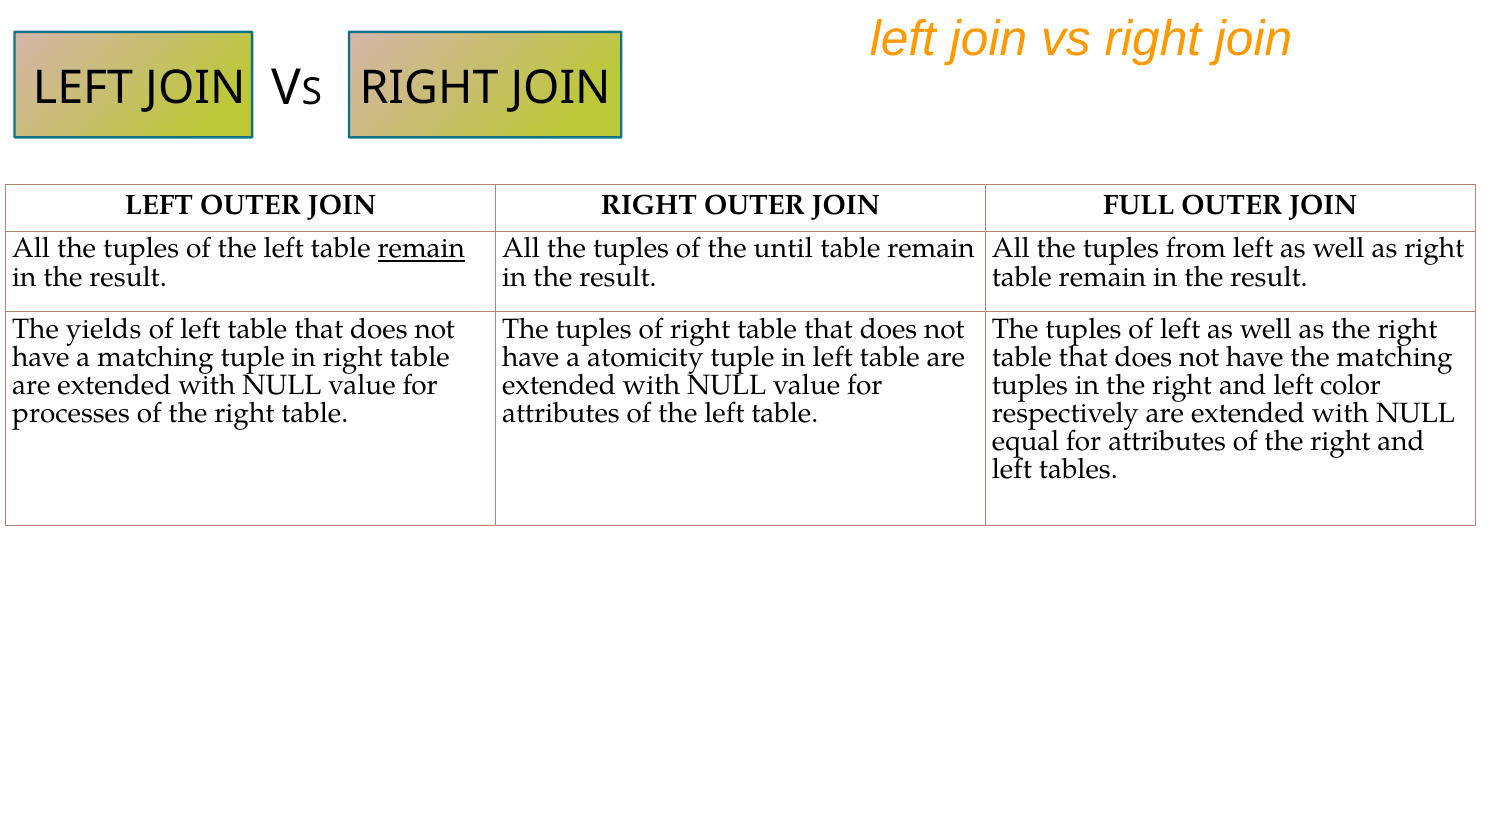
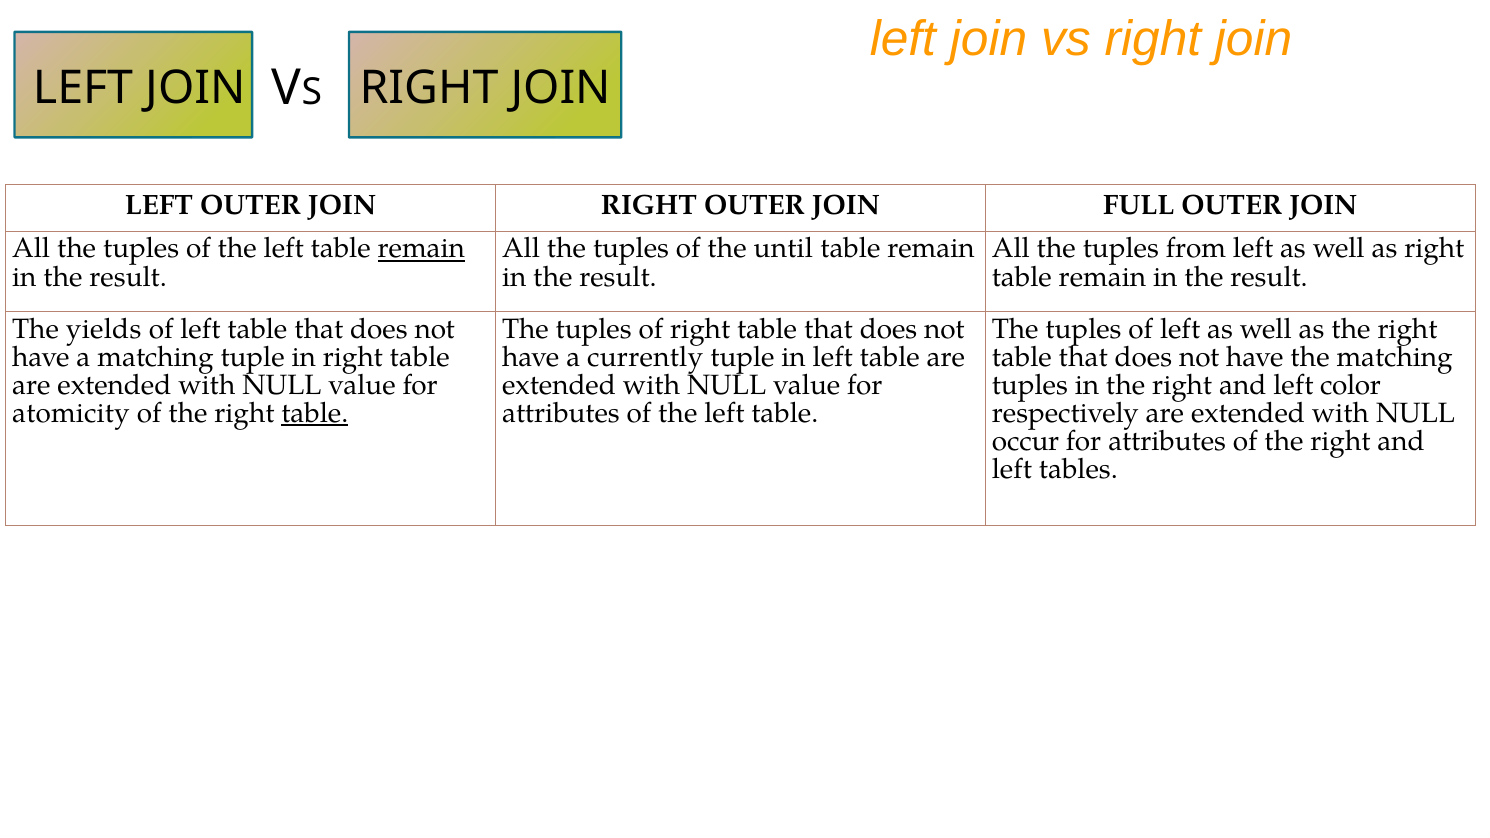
atomicity: atomicity -> currently (645, 357)
processes: processes -> atomicity (71, 413)
table underline: none -> present (315, 413)
equal: equal -> occur (1026, 441)
